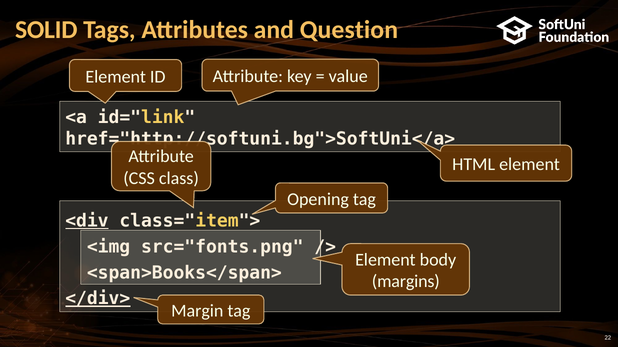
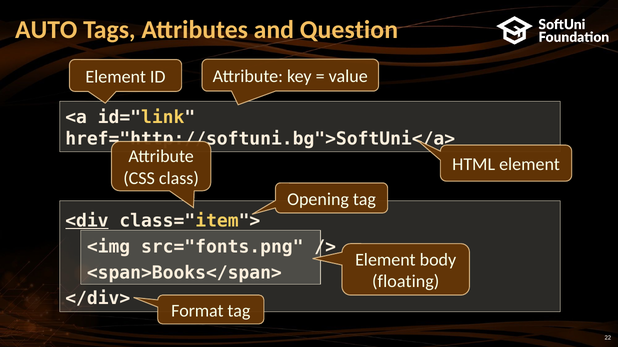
SOLID: SOLID -> AUTO (46, 30)
margins: margins -> floating (406, 282)
</div> underline: present -> none (98, 299)
Margin: Margin -> Format (197, 311)
